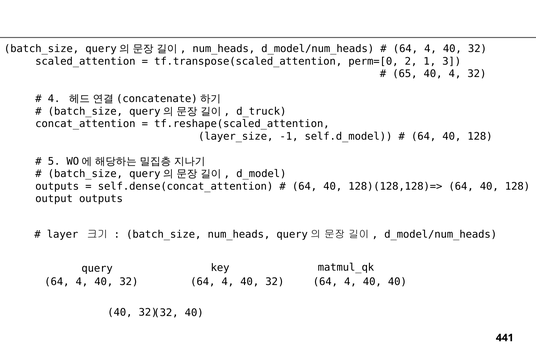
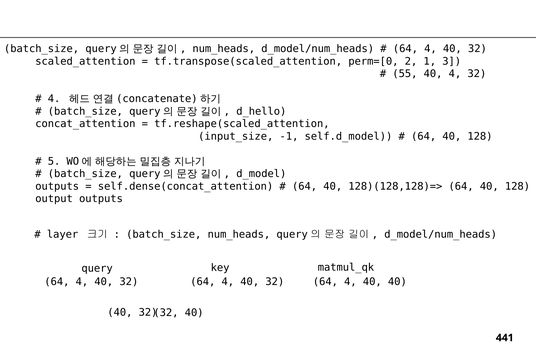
65: 65 -> 55 (405, 74)
d_truck: d_truck -> d_hello (261, 111)
layer_size: layer_size -> input_size (236, 136)
